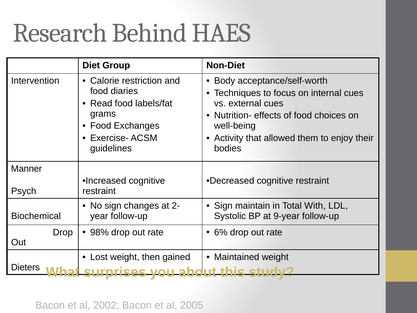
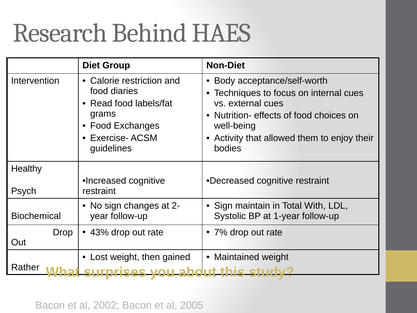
Manner: Manner -> Healthy (27, 169)
9-year: 9-year -> 1-year (287, 216)
98%: 98% -> 43% (99, 232)
6%: 6% -> 7% (221, 232)
Dieters: Dieters -> Rather (25, 267)
